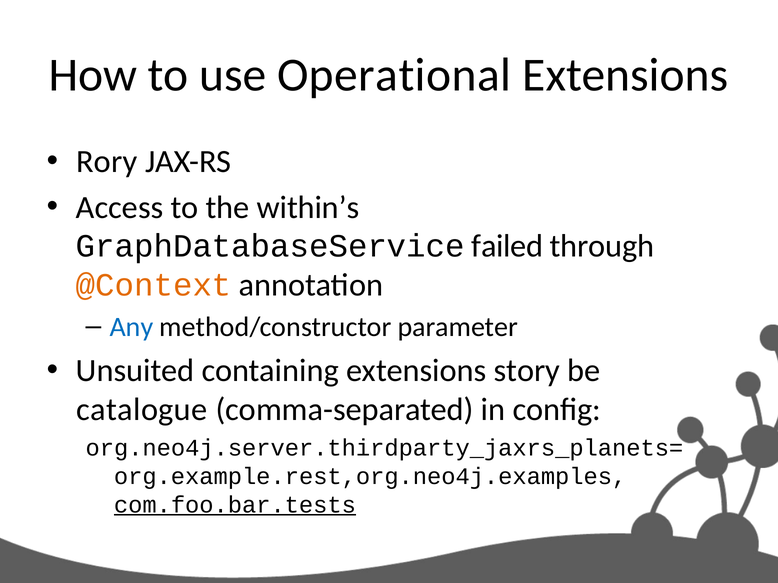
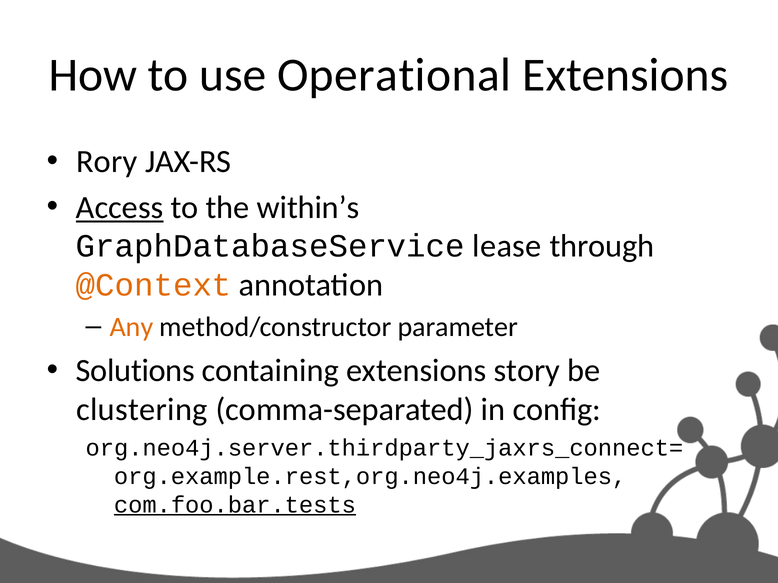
Access underline: none -> present (120, 208)
failed: failed -> lease (507, 246)
Any colour: blue -> orange (132, 327)
Unsuited: Unsuited -> Solutions (135, 371)
catalogue: catalogue -> clustering (142, 410)
org.neo4j.server.thirdparty_jaxrs_planets=: org.neo4j.server.thirdparty_jaxrs_planets= -> org.neo4j.server.thirdparty_jaxrs_connect= (384, 448)
